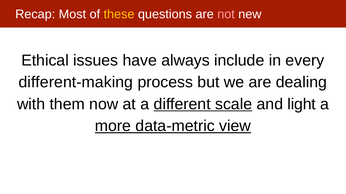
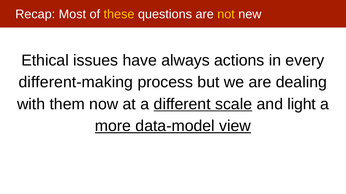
not colour: pink -> yellow (226, 14)
include: include -> actions (239, 61)
data-metric: data-metric -> data-model (175, 126)
